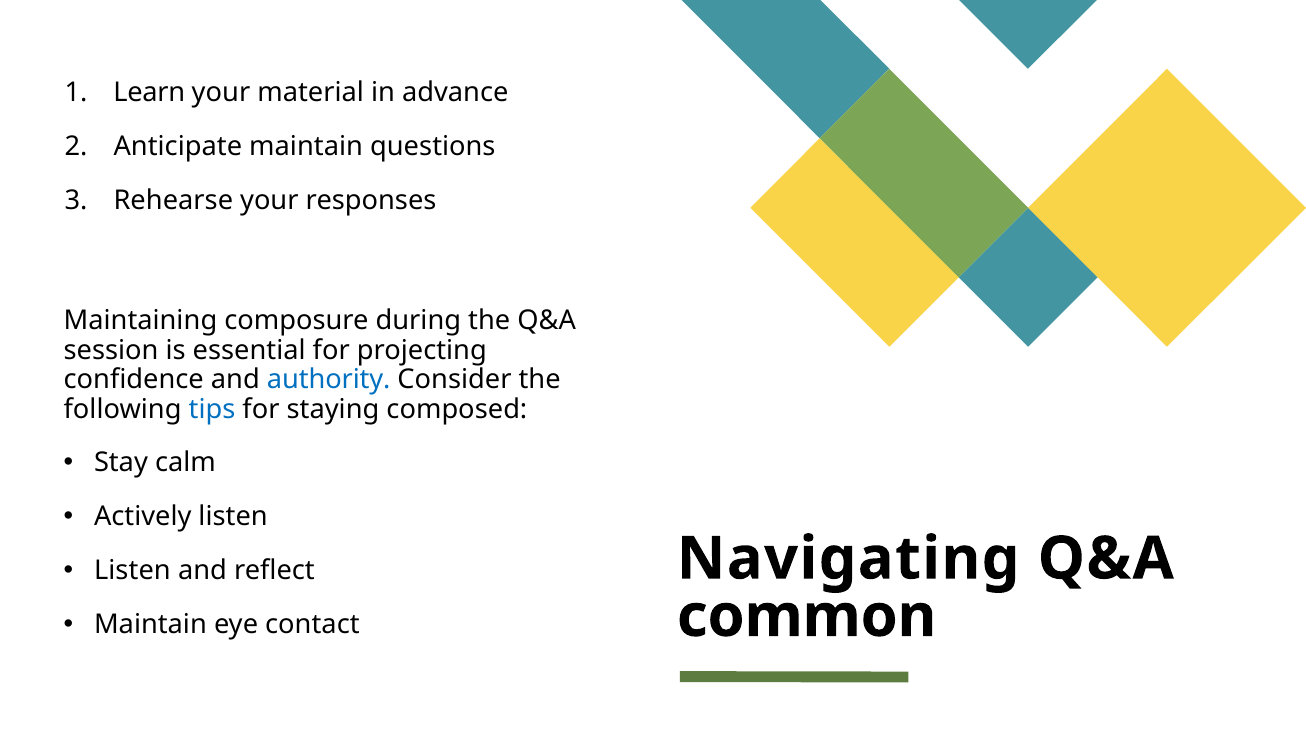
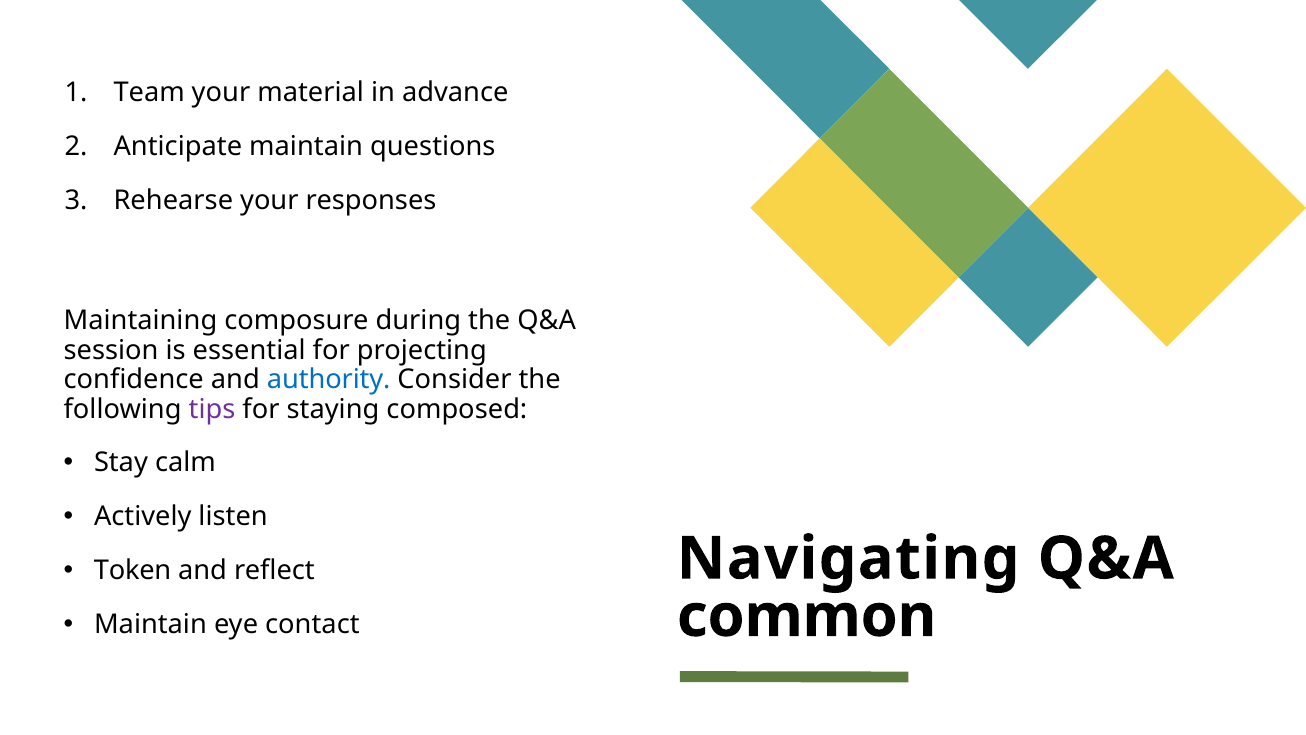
Learn: Learn -> Team (149, 93)
tips colour: blue -> purple (212, 409)
Listen: Listen -> Token (133, 571)
